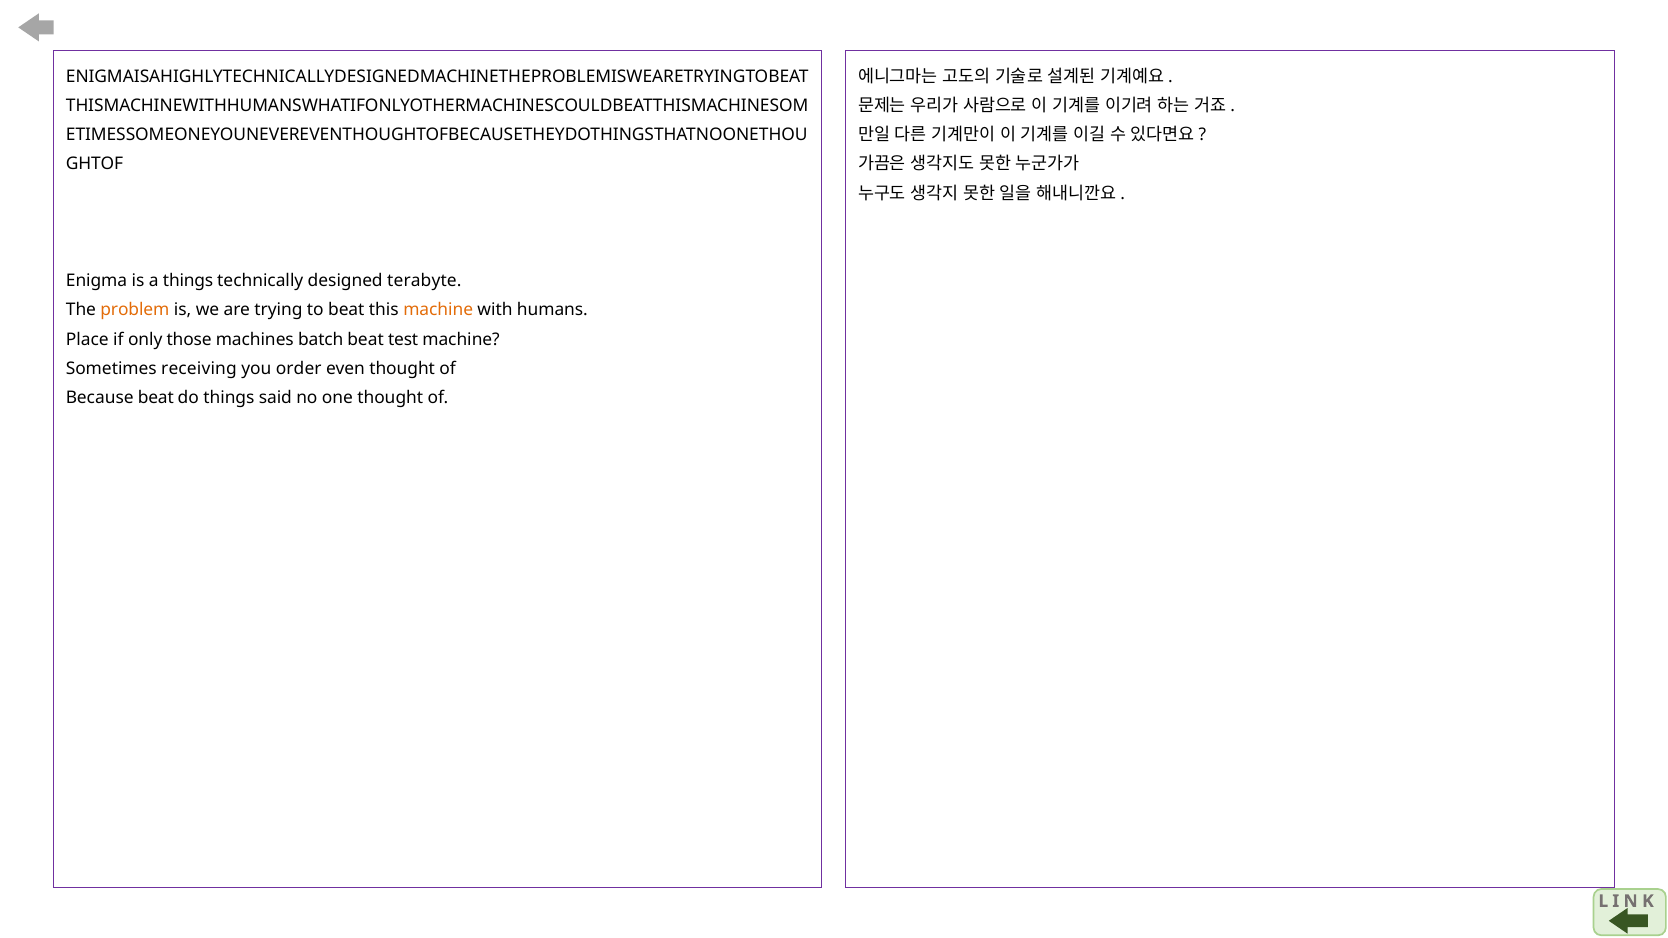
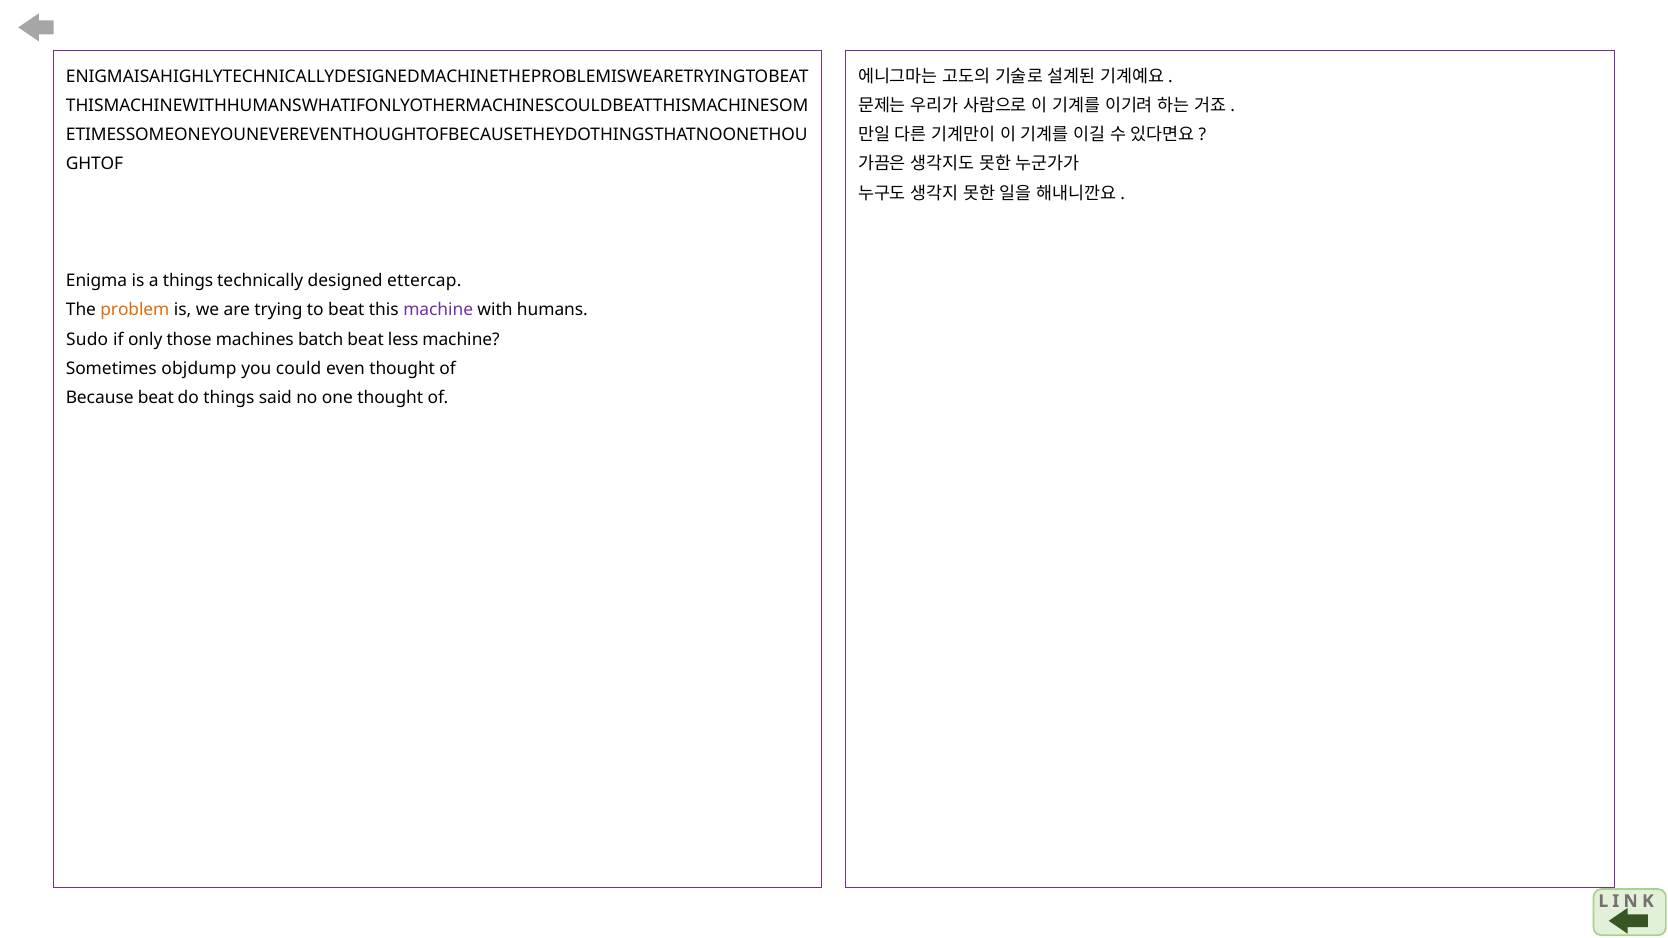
terabyte: terabyte -> ettercap (424, 281)
machine colour: orange -> purple (438, 310)
Place: Place -> Sudo (87, 339)
test: test -> less (403, 339)
receiving: receiving -> objdump (199, 369)
order: order -> could (299, 369)
